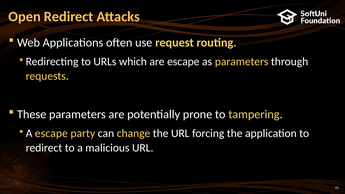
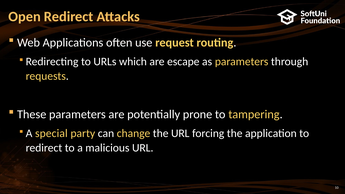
A escape: escape -> special (51, 134)
